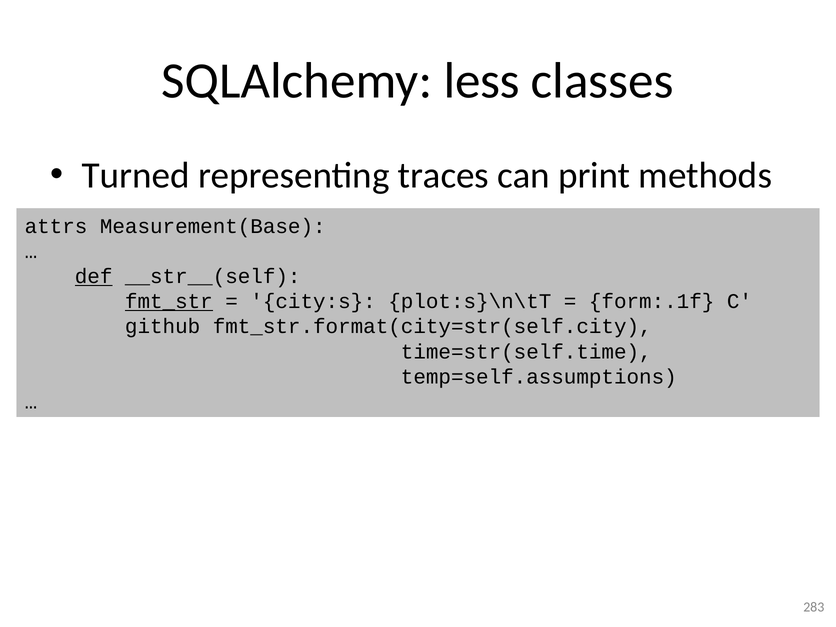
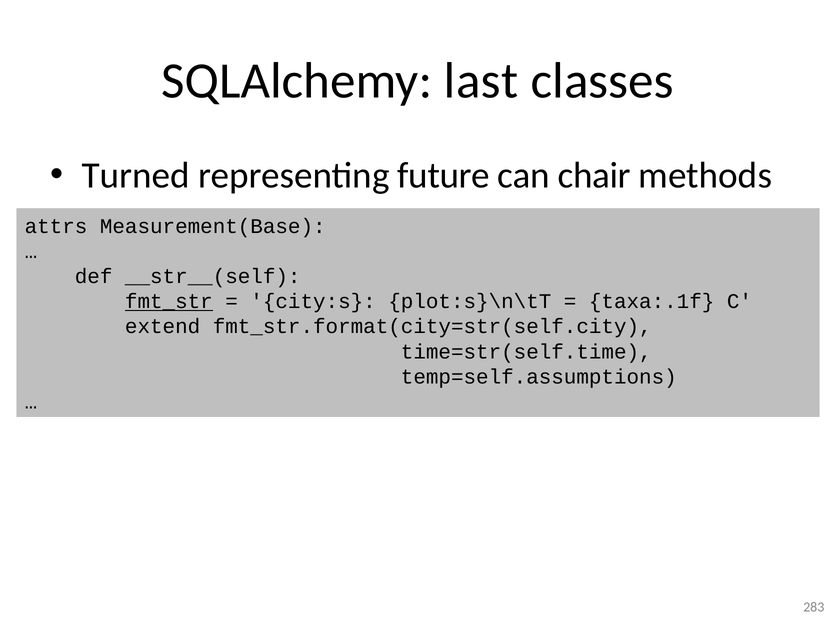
less: less -> last (481, 81)
traces: traces -> future (444, 175)
print: print -> chair (594, 175)
def underline: present -> none (94, 276)
form:.1f: form:.1f -> taxa:.1f (652, 302)
github: github -> extend (163, 327)
